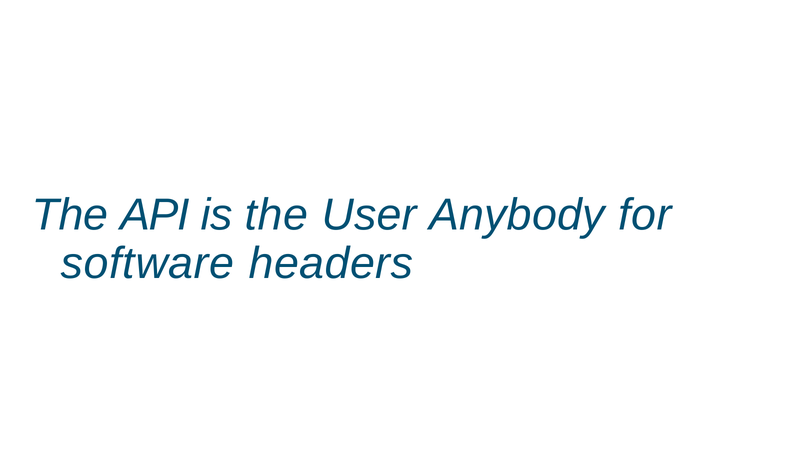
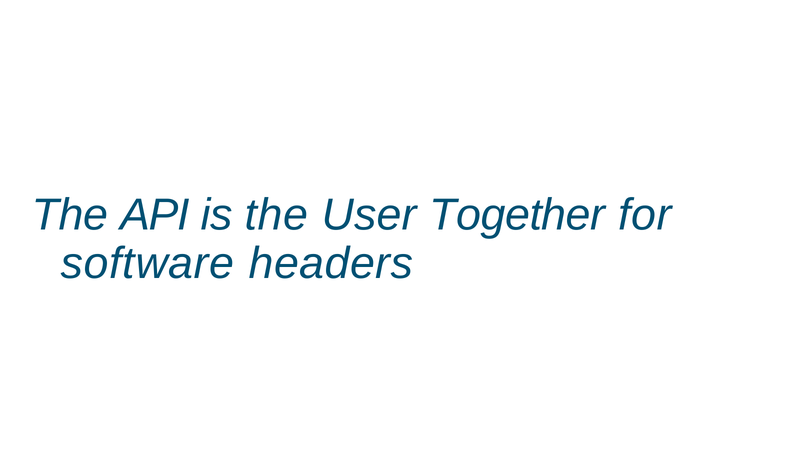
Anybody: Anybody -> Together (517, 215)
